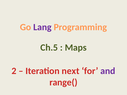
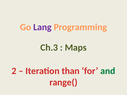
Ch.5: Ch.5 -> Ch.3 (49, 48)
next: next -> than (71, 71)
and colour: purple -> green (108, 71)
